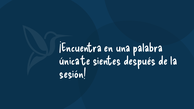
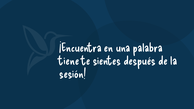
única: única -> tiene (69, 61)
